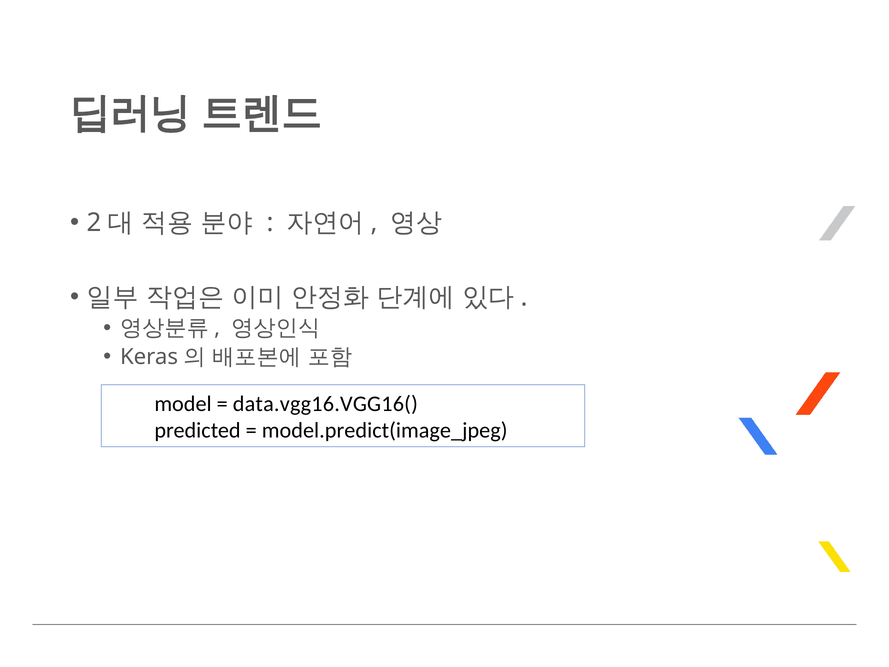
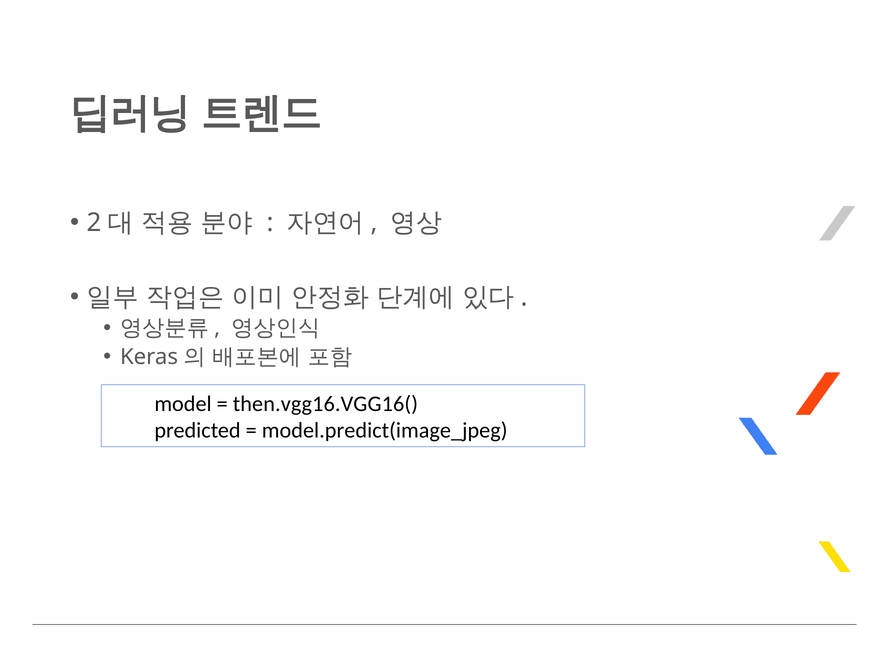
data.vgg16.VGG16(: data.vgg16.VGG16( -> then.vgg16.VGG16( (325, 404)
